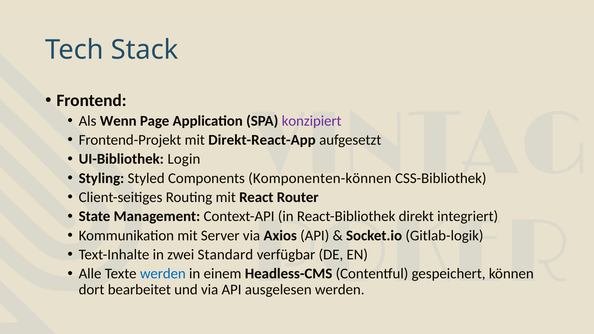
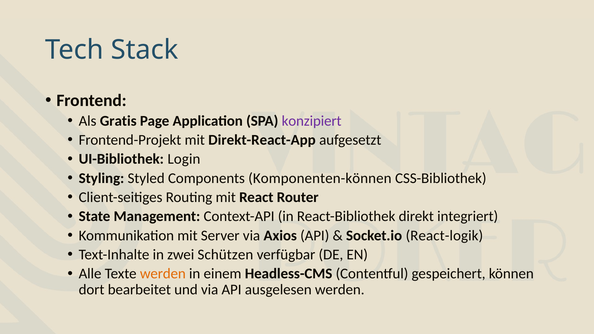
Wenn: Wenn -> Gratis (118, 121)
Gitlab-logik: Gitlab-logik -> React-logik (444, 236)
Standard: Standard -> Schützen (225, 255)
werden colour: blue -> orange (163, 274)
